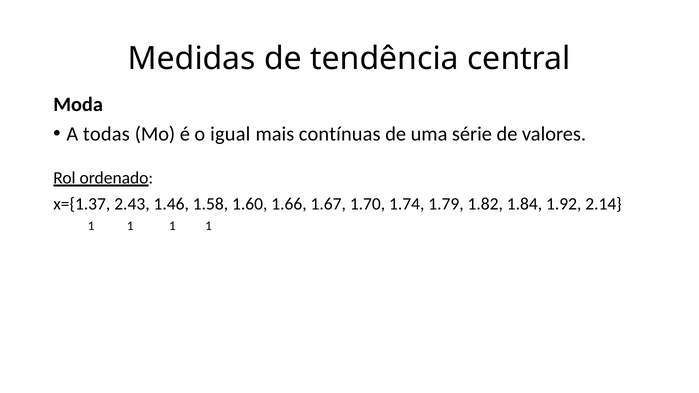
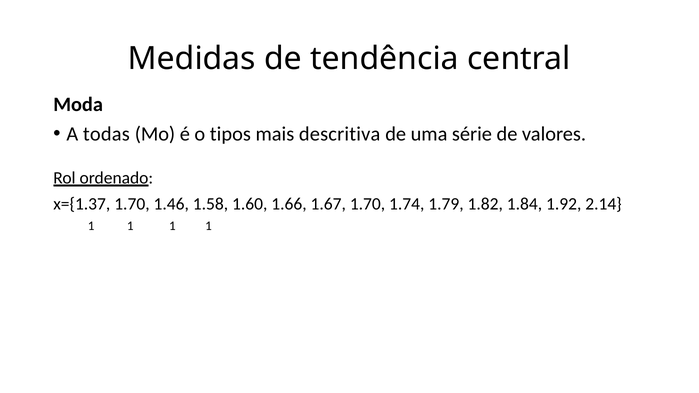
igual: igual -> tipos (230, 134)
contínuas: contínuas -> descritiva (340, 134)
x={1.37 2.43: 2.43 -> 1.70 (132, 204)
